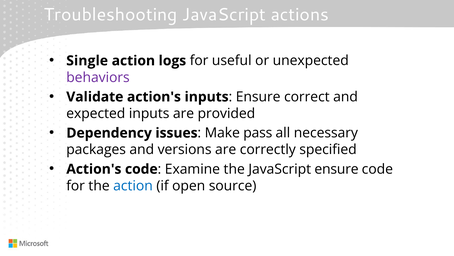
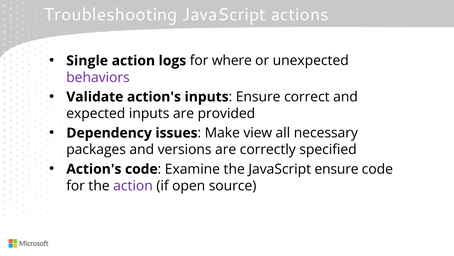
useful: useful -> where (232, 61)
pass: pass -> view (258, 133)
action colour: blue -> purple (133, 185)
